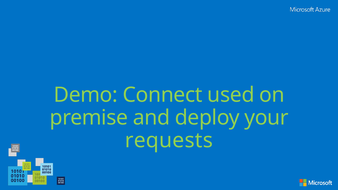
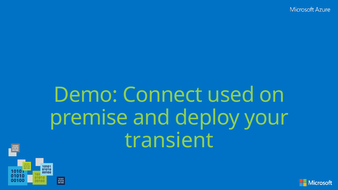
requests: requests -> transient (169, 141)
